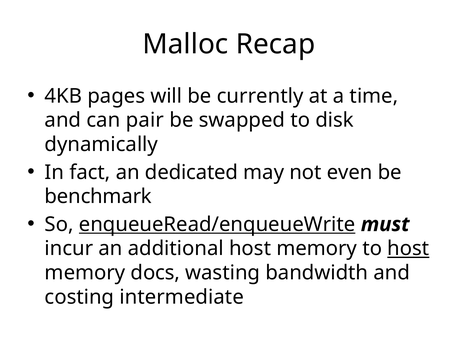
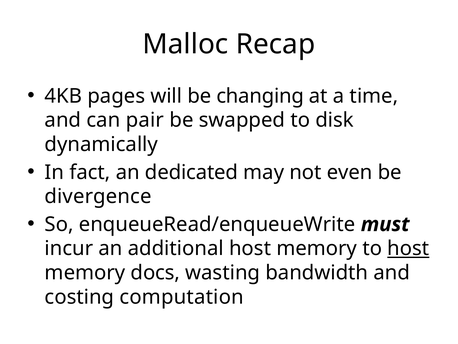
currently: currently -> changing (260, 96)
benchmark: benchmark -> divergence (98, 196)
enqueueRead/enqueueWrite underline: present -> none (217, 224)
intermediate: intermediate -> computation (182, 297)
